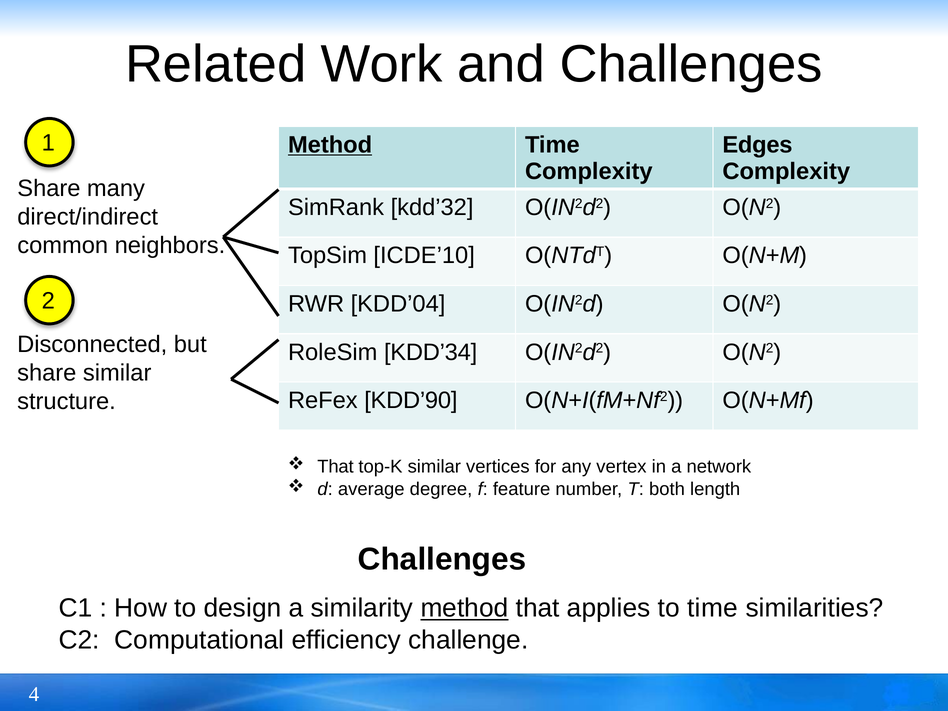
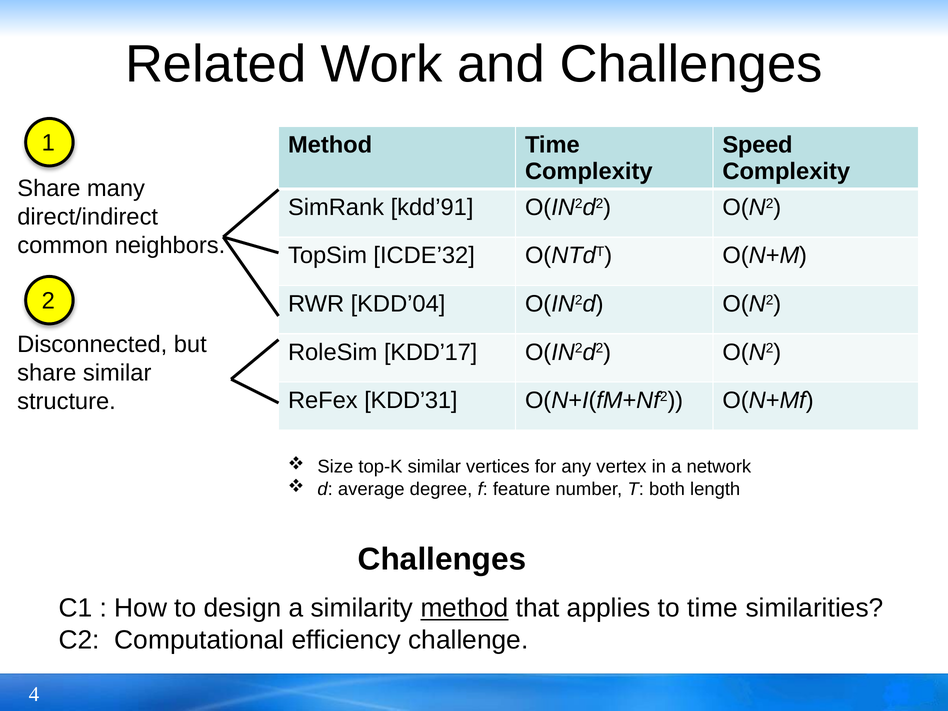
Method underline: present -> none (330, 145)
Edges: Edges -> Speed (757, 145)
kdd’32: kdd’32 -> kdd’91 (432, 207)
ICDE’10: ICDE’10 -> ICDE’32 (424, 256)
KDD’34: KDD’34 -> KDD’17 (431, 352)
KDD’90: KDD’90 -> KDD’31 (411, 400)
That: That -> Size (335, 467)
